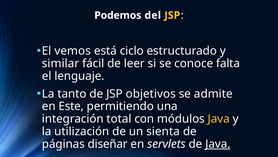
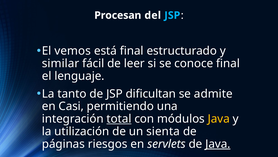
Podemos: Podemos -> Procesan (118, 15)
JSP colour: yellow -> light blue (172, 15)
está ciclo: ciclo -> final (132, 51)
conoce falta: falta -> final (228, 63)
objetivos: objetivos -> dificultan (151, 93)
Este: Este -> Casi (71, 106)
total underline: none -> present (119, 118)
diseñar: diseñar -> riesgos (108, 143)
